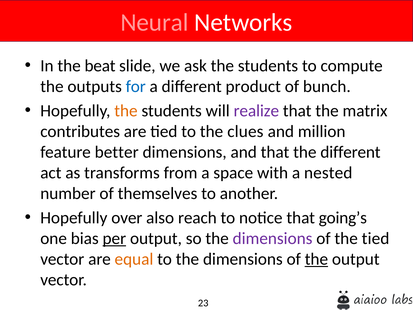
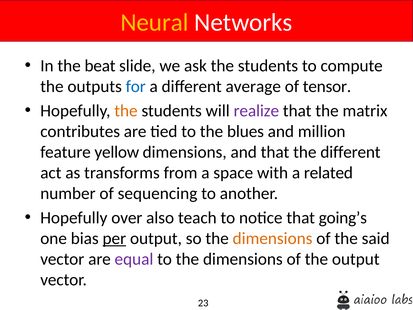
Neural colour: pink -> yellow (154, 23)
product: product -> average (253, 86)
bunch: bunch -> tensor (327, 86)
clues: clues -> blues (245, 131)
better: better -> yellow (117, 152)
nested: nested -> related (328, 173)
themselves: themselves -> sequencing (158, 193)
reach: reach -> teach (197, 218)
dimensions colour: purple -> orange (273, 238)
the tied: tied -> said (376, 238)
equal colour: orange -> purple (134, 259)
the underline: present -> none (316, 259)
